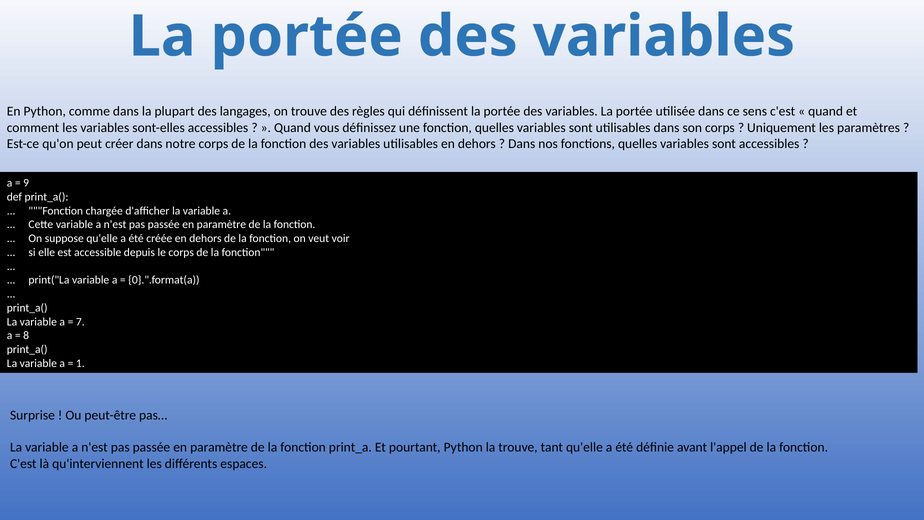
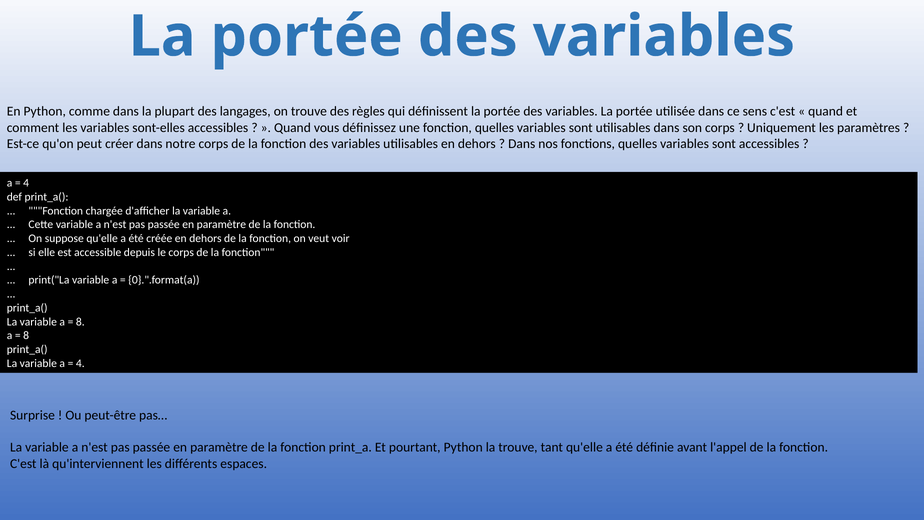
9: 9 -> 4 (26, 183)
7: 7 -> 8 (80, 322)
1: 1 -> 4 (80, 363)
